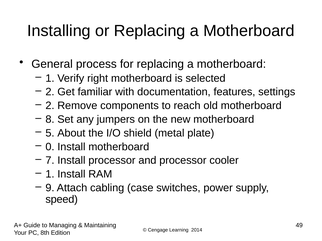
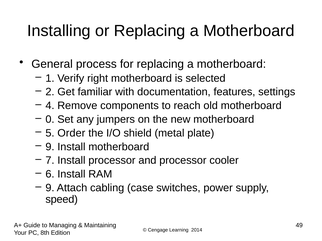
2: 2 -> 4 (50, 106)
8: 8 -> 0 (50, 120)
About: About -> Order (71, 133)
0: 0 -> 9 (50, 147)
1: 1 -> 6 (50, 174)
